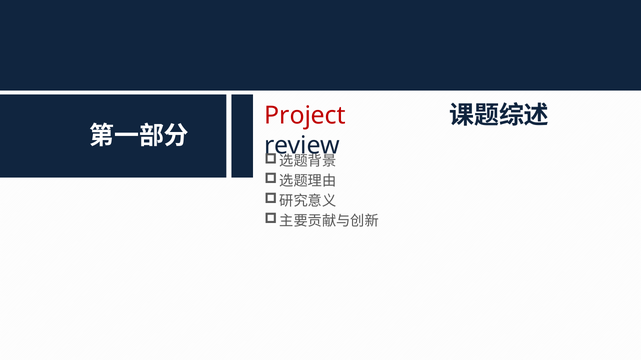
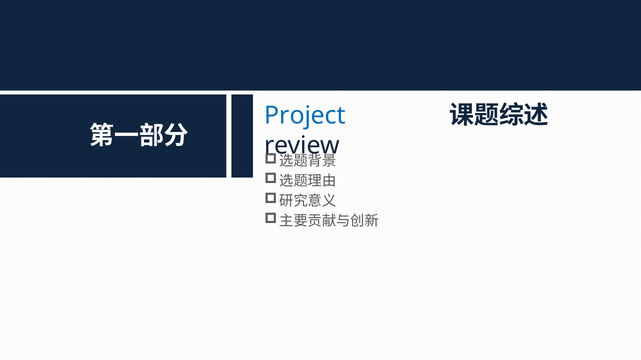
Project colour: red -> blue (305, 116)
